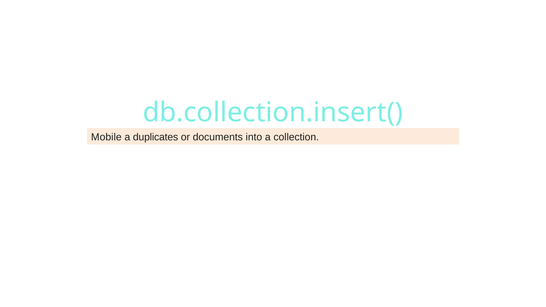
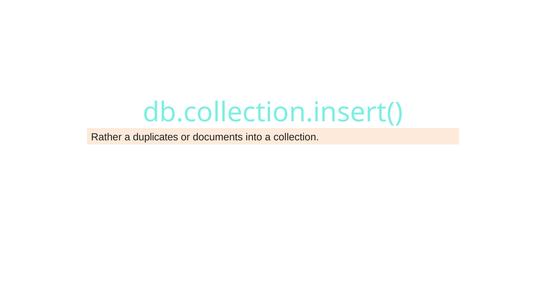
Mobile: Mobile -> Rather (106, 137)
